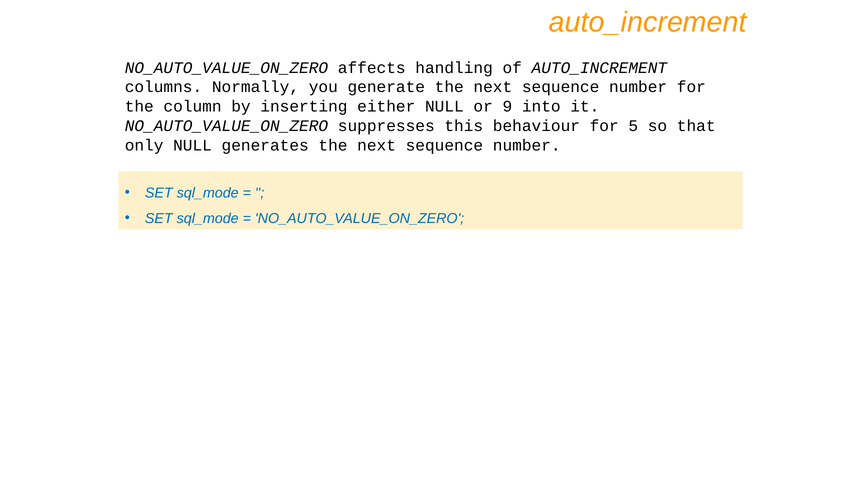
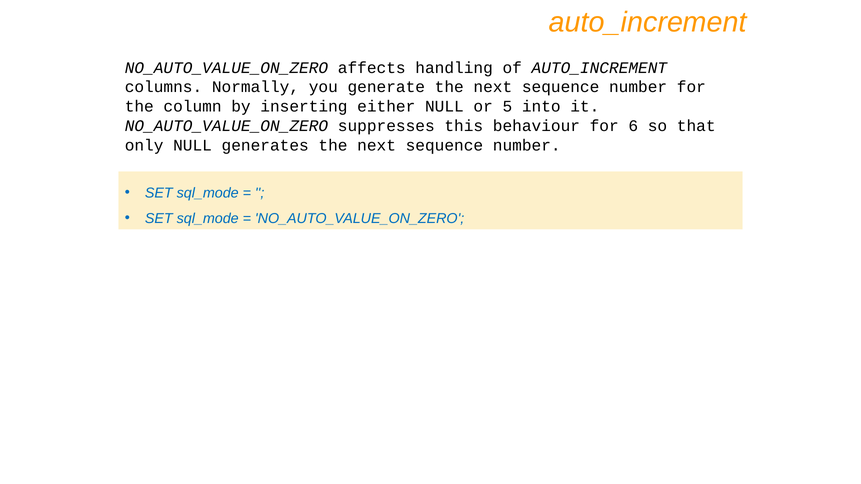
9: 9 -> 5 (507, 107)
5: 5 -> 6 (633, 126)
